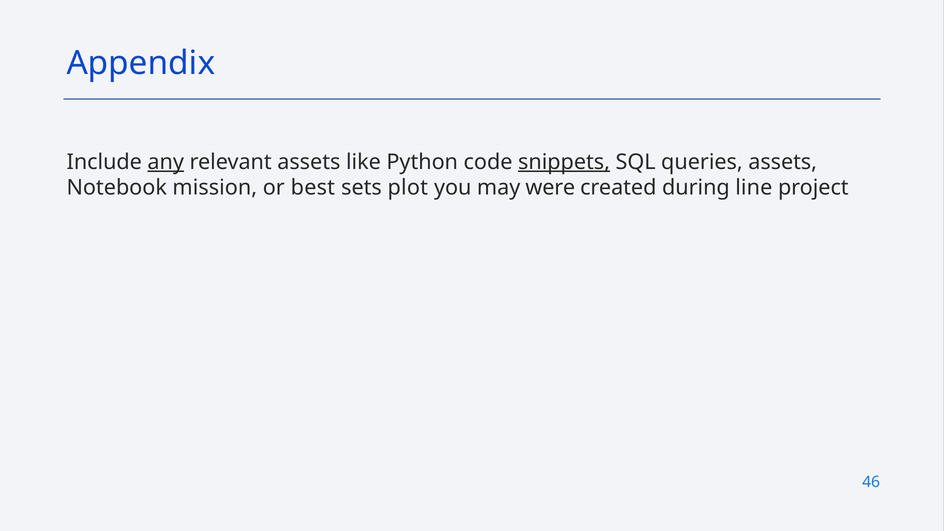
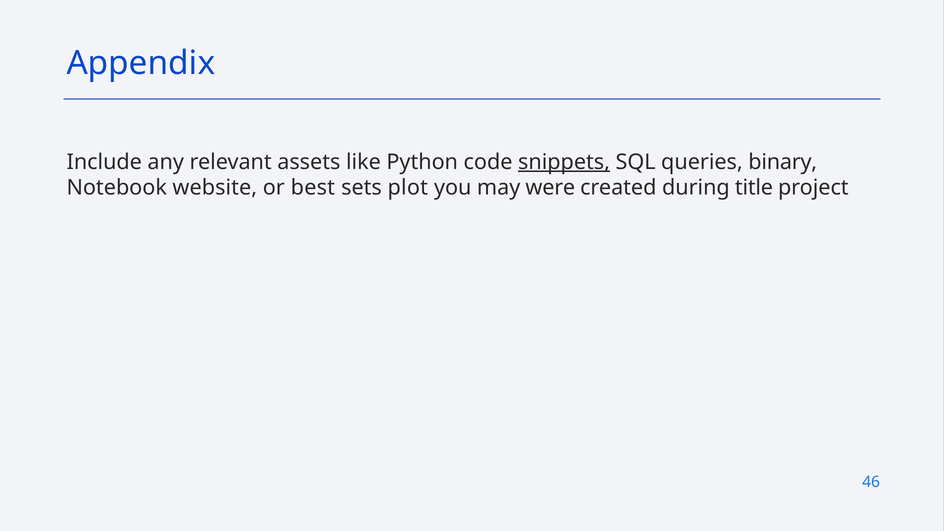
any underline: present -> none (166, 162)
queries assets: assets -> binary (783, 162)
mission: mission -> website (215, 188)
line: line -> title (754, 188)
